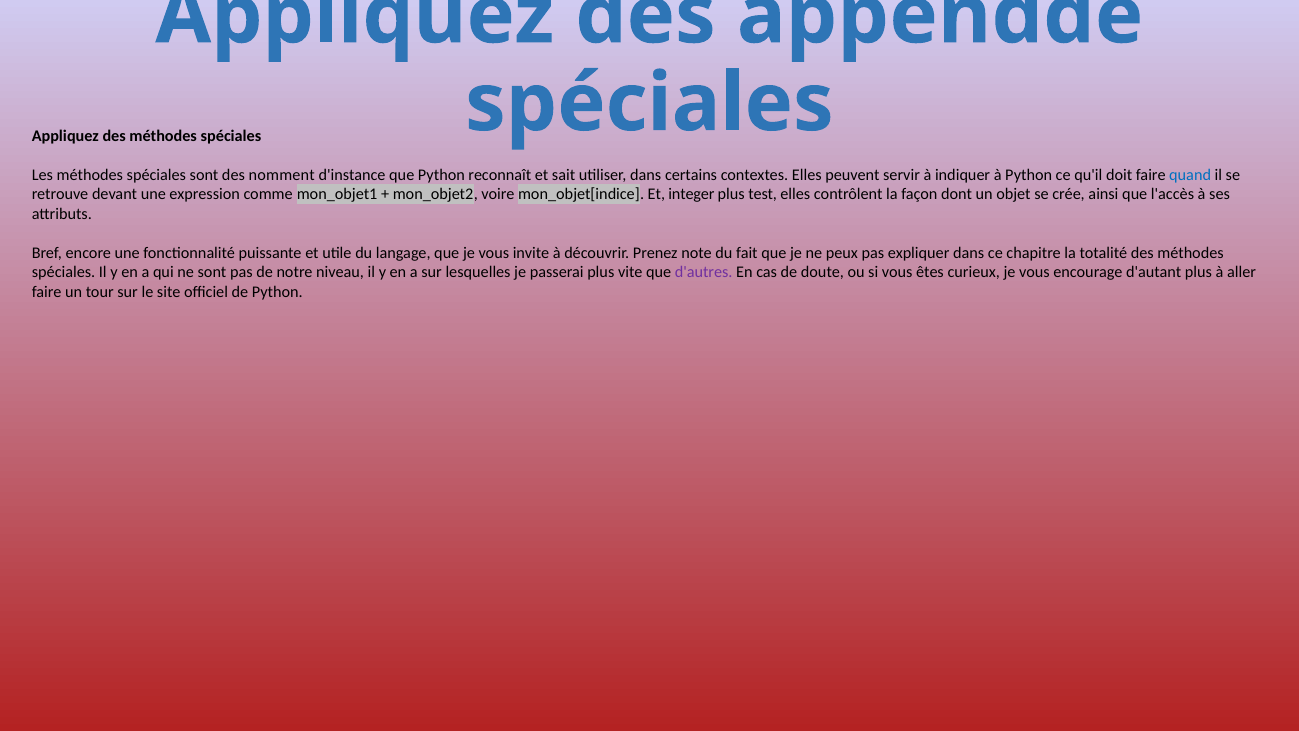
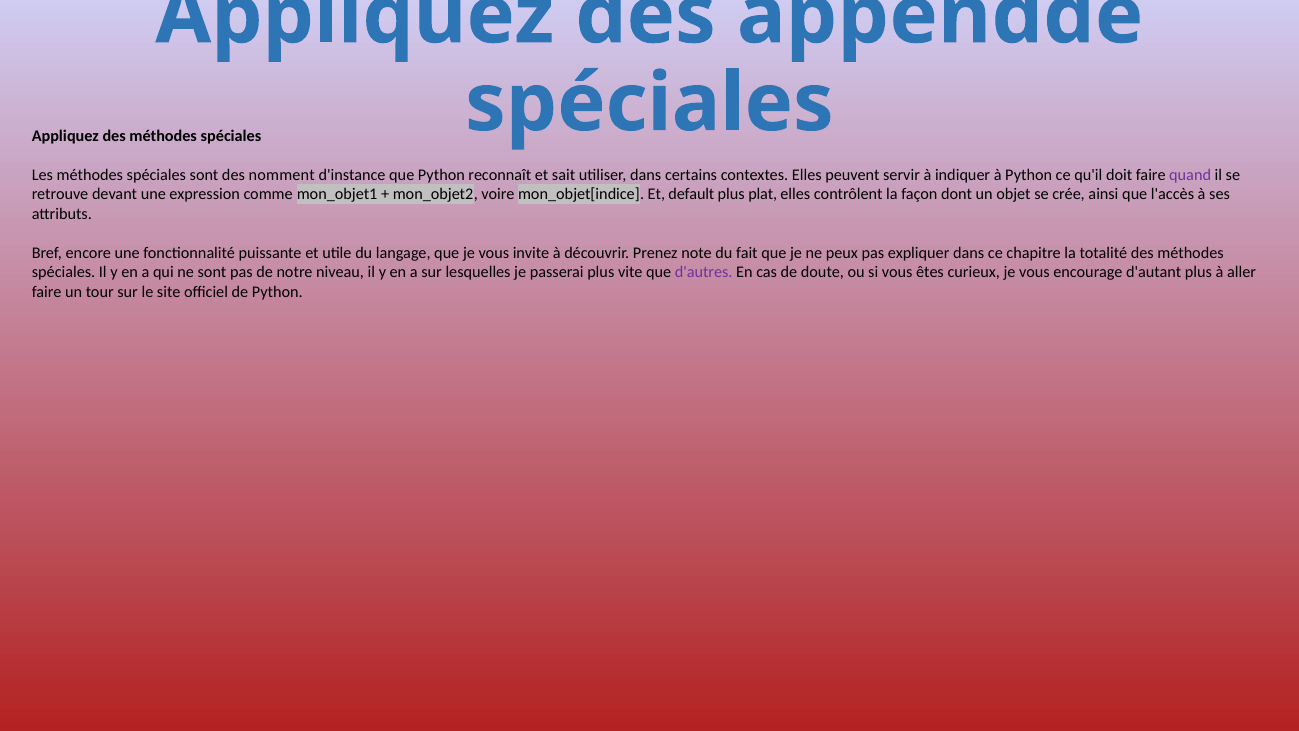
quand colour: blue -> purple (1190, 175)
integer: integer -> default (691, 194)
test: test -> plat (763, 194)
